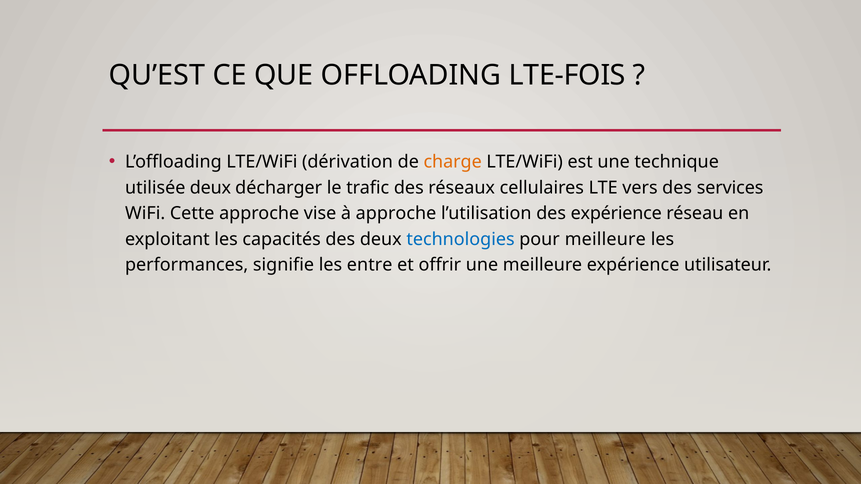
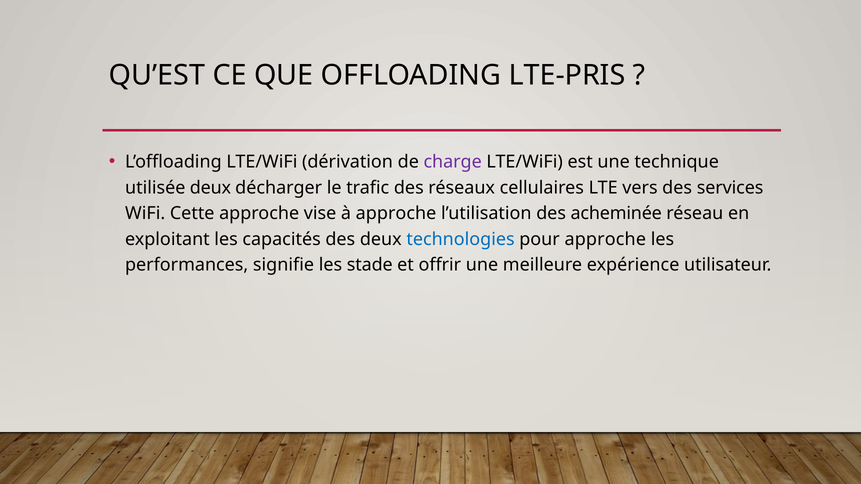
LTE-FOIS: LTE-FOIS -> LTE-PRIS (567, 75)
charge colour: orange -> purple (453, 162)
des expérience: expérience -> acheminée (616, 214)
pour meilleure: meilleure -> approche (605, 239)
entre: entre -> stade (370, 265)
